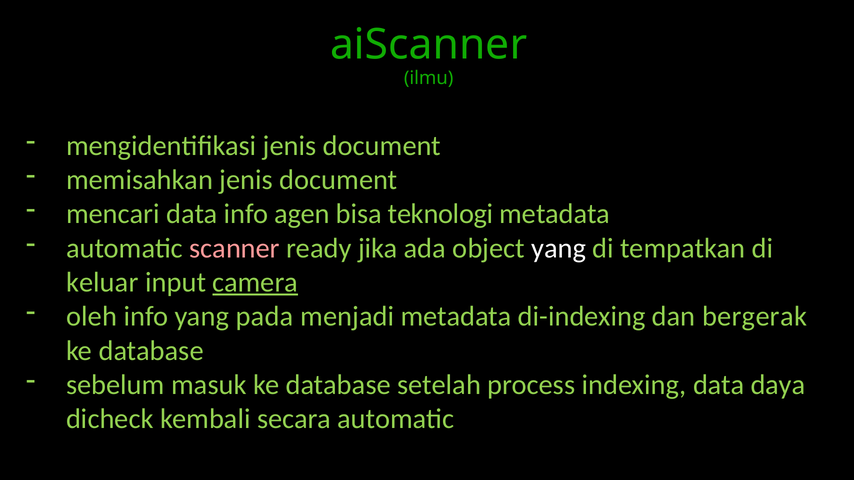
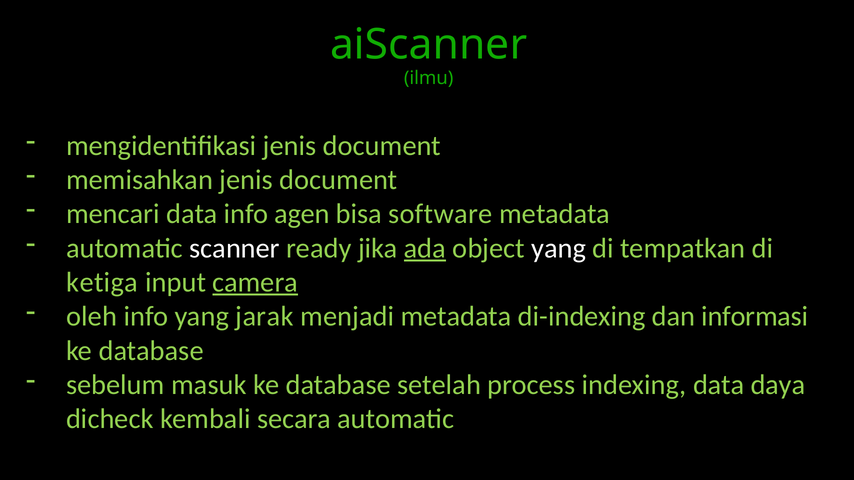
teknologi: teknologi -> software (440, 214)
scanner colour: pink -> white (235, 248)
ada underline: none -> present (425, 248)
keluar: keluar -> ketiga (102, 283)
pada: pada -> jarak (265, 317)
bergerak: bergerak -> informasi (755, 317)
